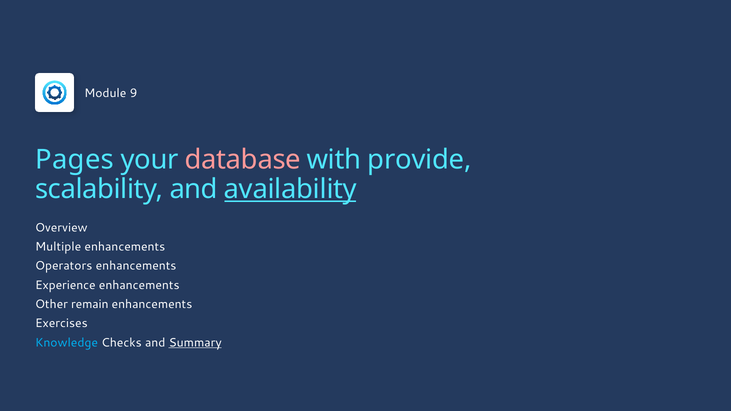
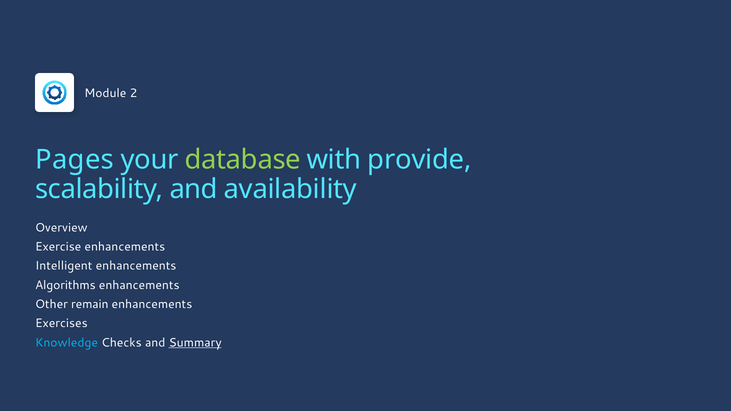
9: 9 -> 2 (134, 93)
database colour: pink -> light green (243, 160)
availability underline: present -> none (290, 189)
Multiple: Multiple -> Exercise (58, 247)
Operators: Operators -> Intelligent (64, 266)
Experience: Experience -> Algorithms (65, 285)
